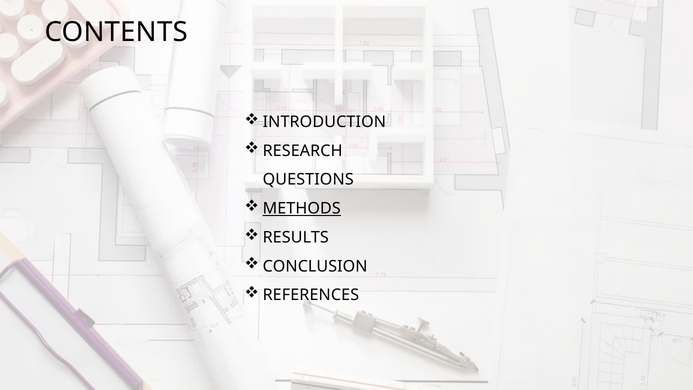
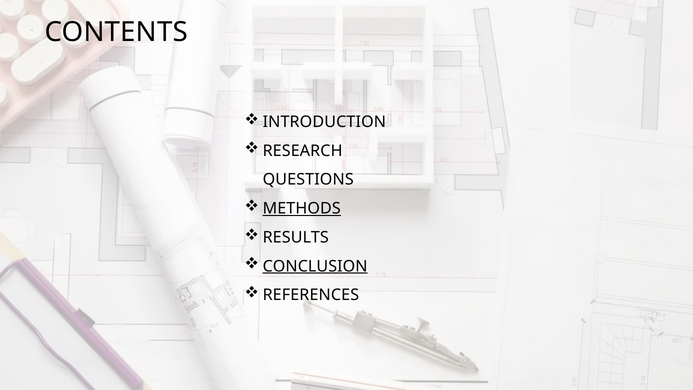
CONCLUSION underline: none -> present (315, 266)
